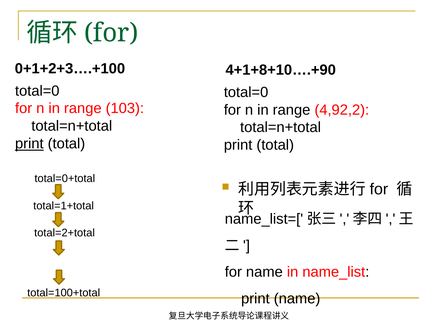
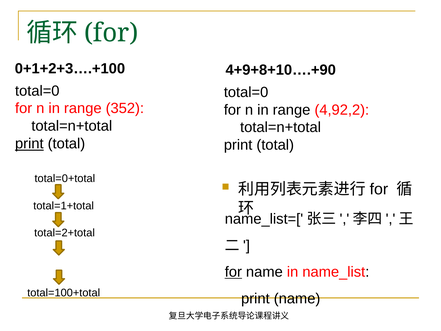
4+1+8+10….+90: 4+1+8+10….+90 -> 4+9+8+10….+90 (281, 70)
103: 103 -> 352 (125, 108)
for underline: none -> present (233, 272)
